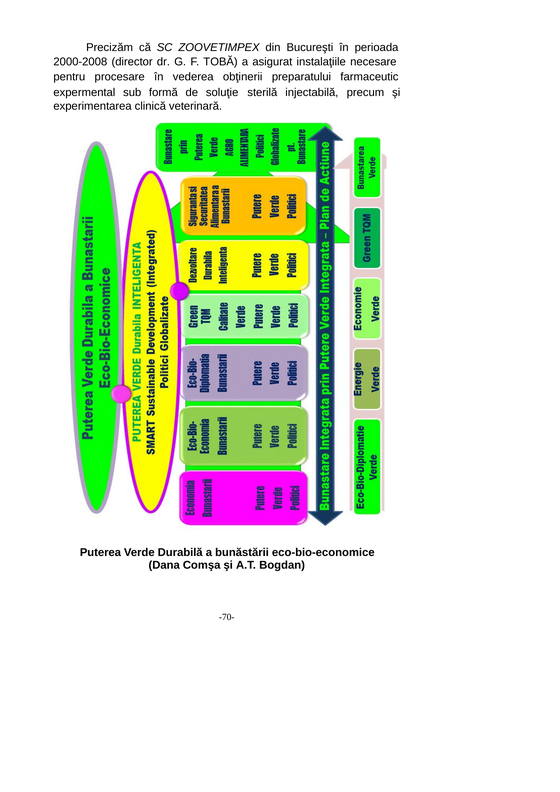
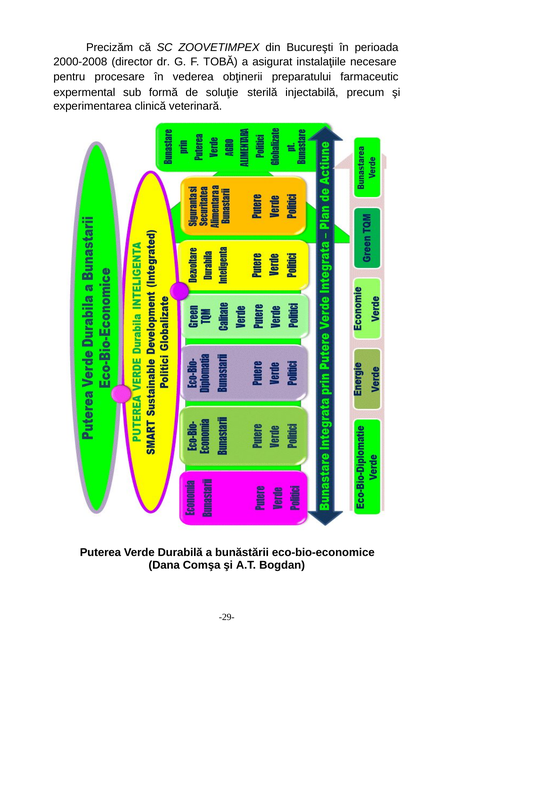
-70-: -70- -> -29- (227, 617)
